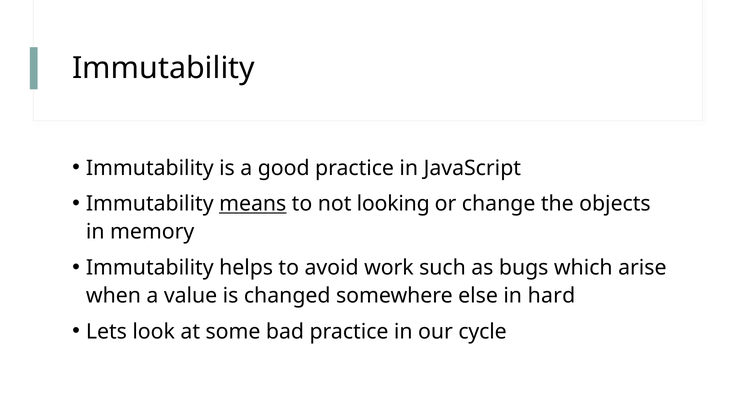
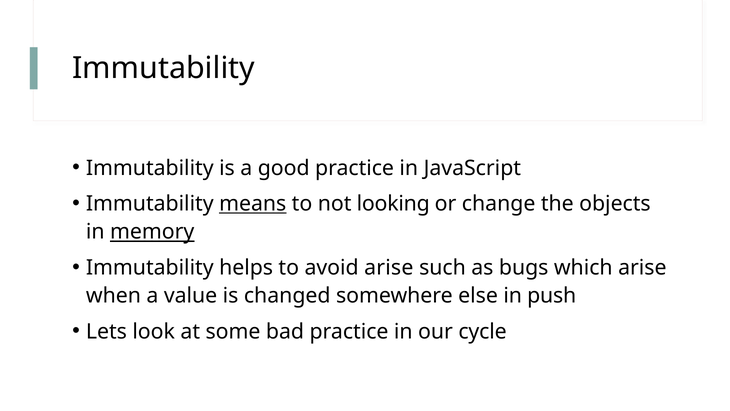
memory underline: none -> present (152, 232)
avoid work: work -> arise (389, 267)
hard: hard -> push (552, 296)
